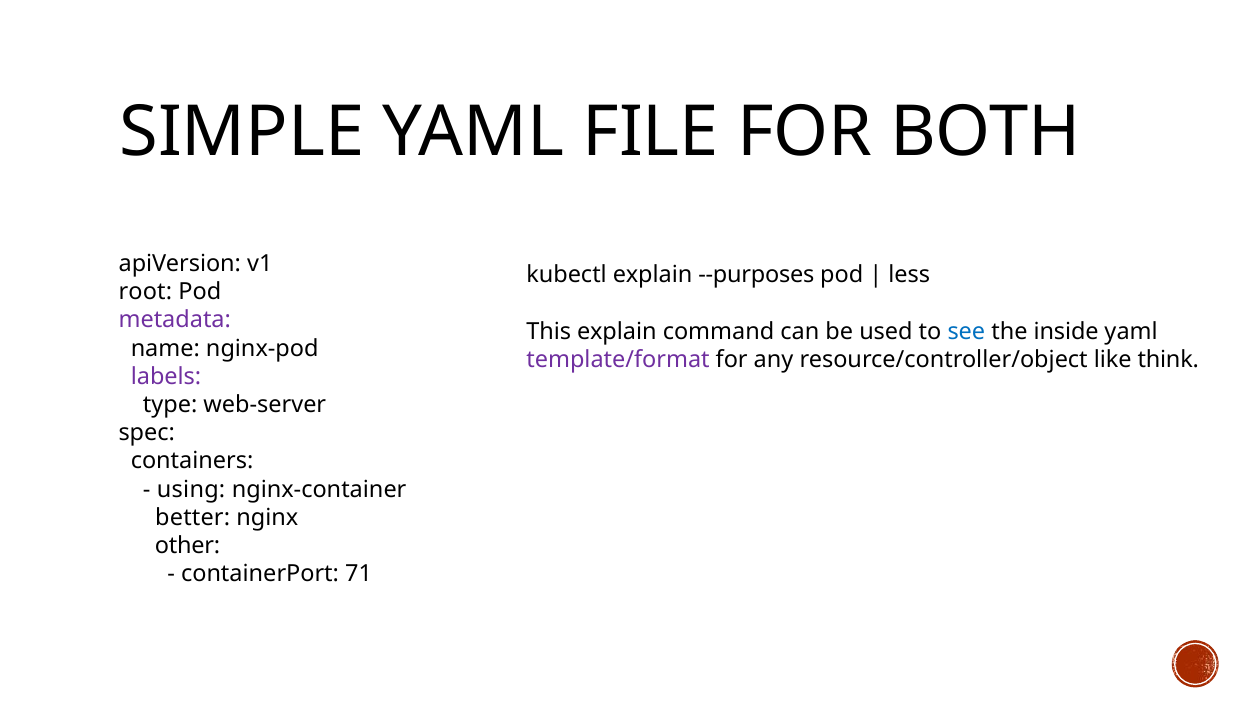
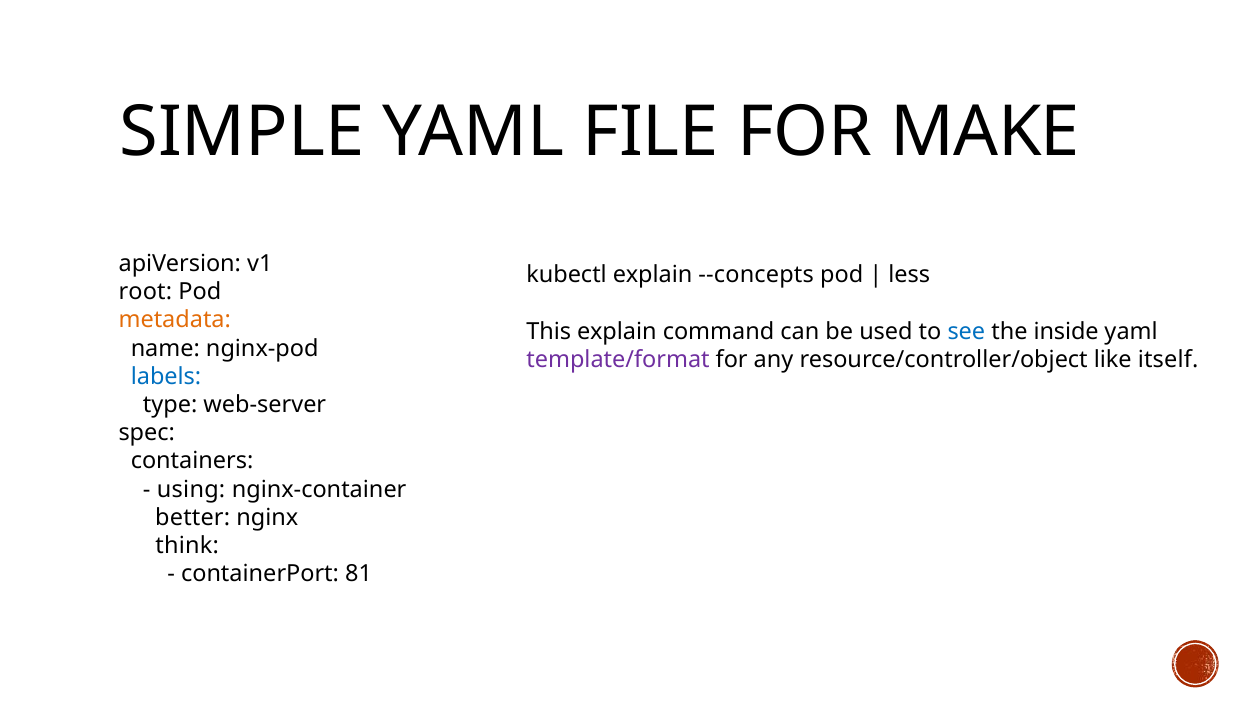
BOTH: BOTH -> MAKE (985, 132)
--purposes: --purposes -> --concepts (756, 275)
metadata colour: purple -> orange (175, 320)
think: think -> itself (1168, 360)
labels colour: purple -> blue (166, 377)
other: other -> think (187, 546)
71: 71 -> 81 (359, 574)
